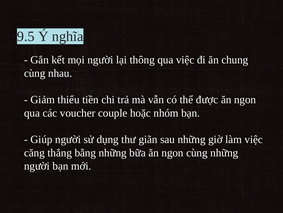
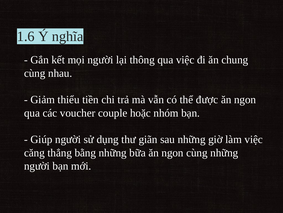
9.5: 9.5 -> 1.6 (26, 36)
